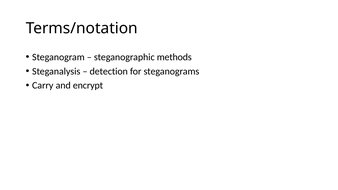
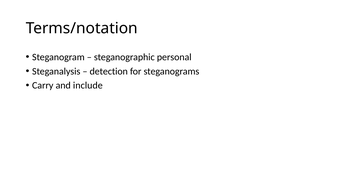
methods: methods -> personal (174, 57)
encrypt: encrypt -> include (88, 85)
